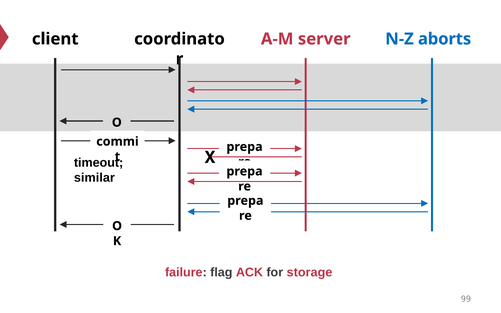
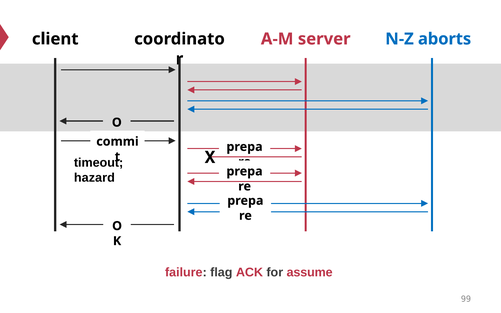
similar: similar -> hazard (94, 178)
storage: storage -> assume (310, 272)
